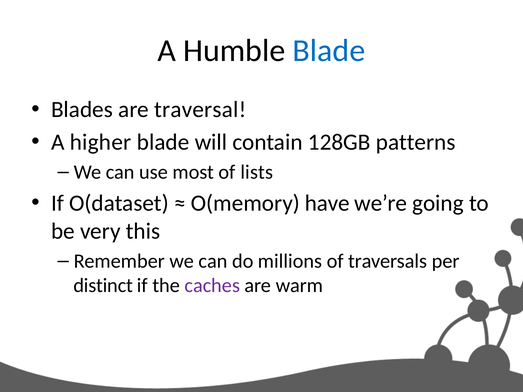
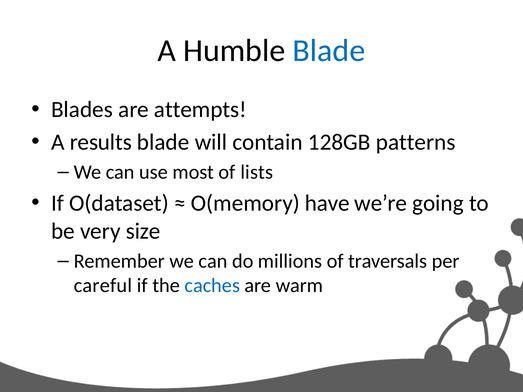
traversal: traversal -> attempts (200, 110)
higher: higher -> results (101, 142)
this: this -> size (143, 231)
distinct: distinct -> careful (103, 286)
caches colour: purple -> blue (212, 286)
